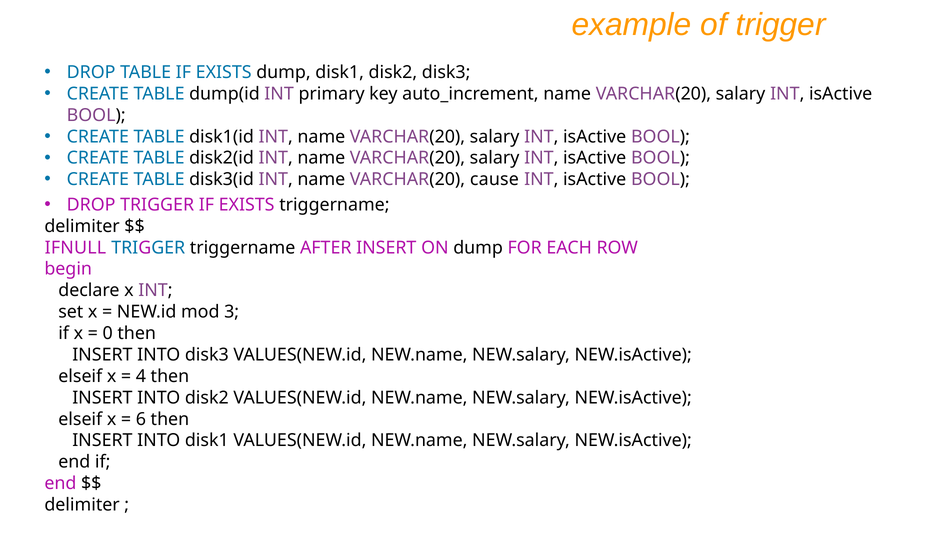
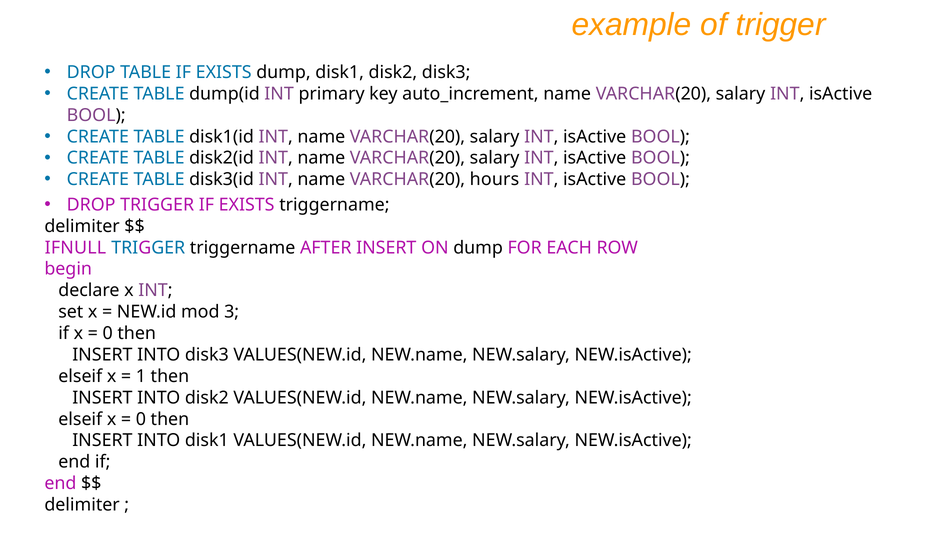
cause: cause -> hours (494, 179)
4: 4 -> 1 (141, 376)
6: 6 -> 0 (141, 419)
